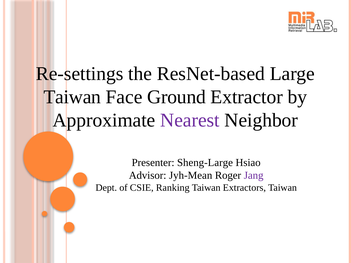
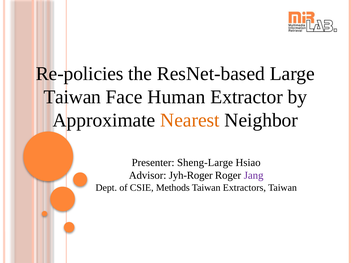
Re-settings: Re-settings -> Re-policies (80, 74)
Ground: Ground -> Human (176, 97)
Nearest colour: purple -> orange (190, 120)
Jyh-Mean: Jyh-Mean -> Jyh-Roger (191, 176)
Ranking: Ranking -> Methods (173, 188)
